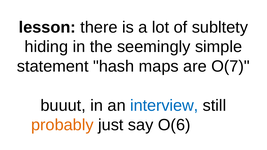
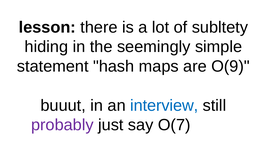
O(7: O(7 -> O(9 (230, 66)
probably colour: orange -> purple (62, 125)
O(6: O(6 -> O(7 (174, 125)
